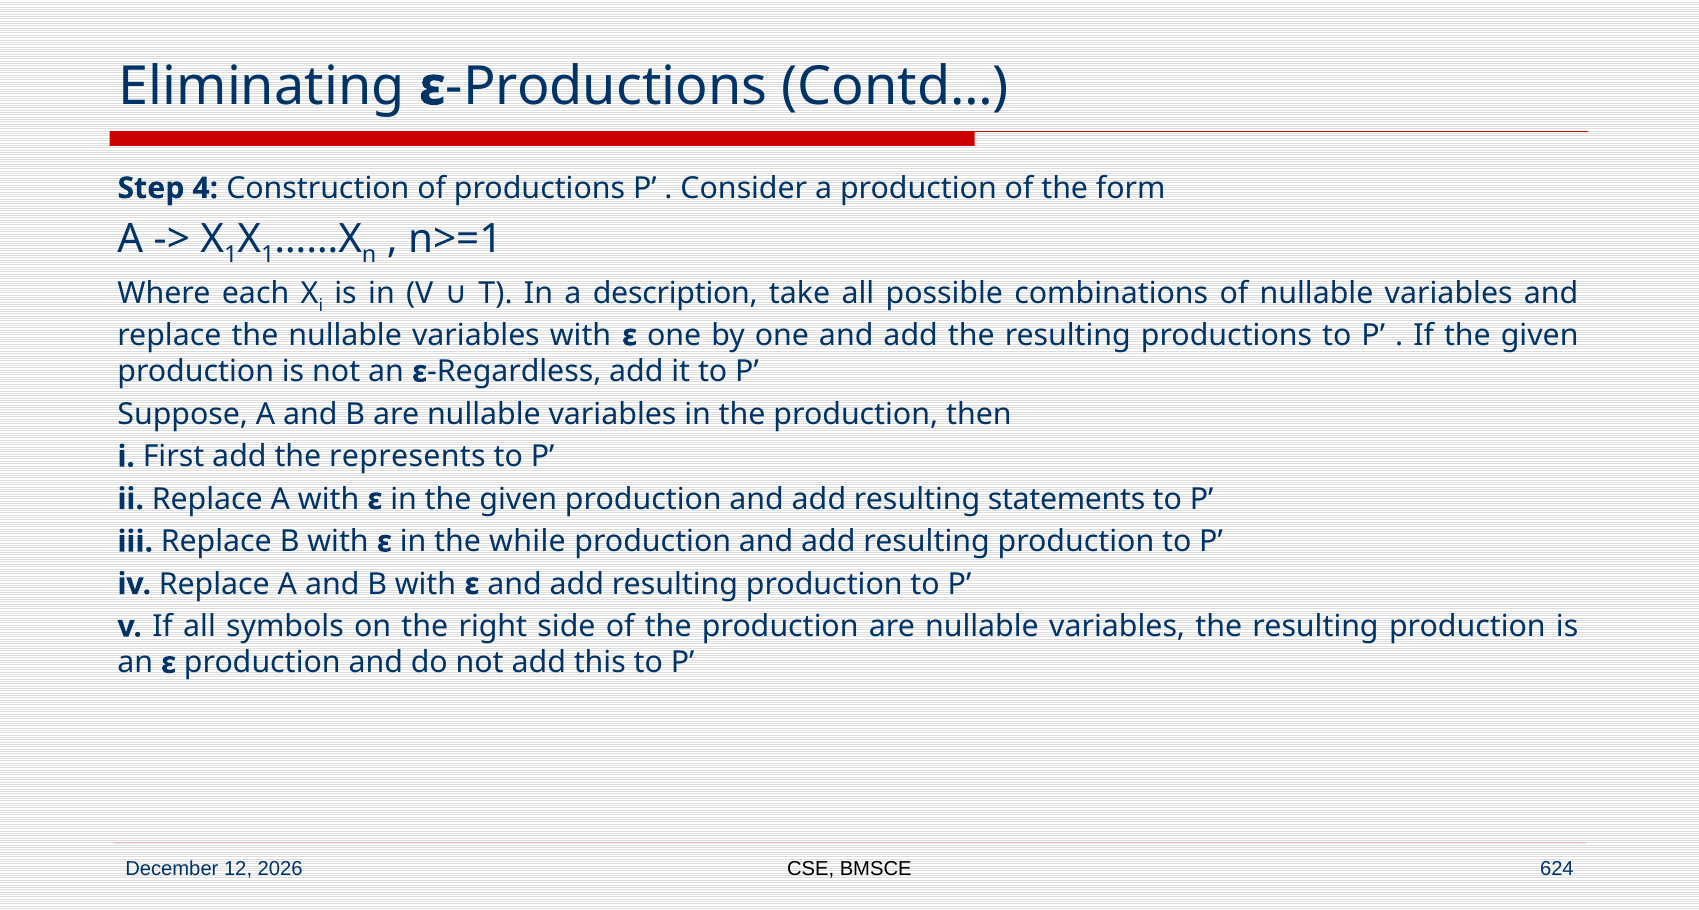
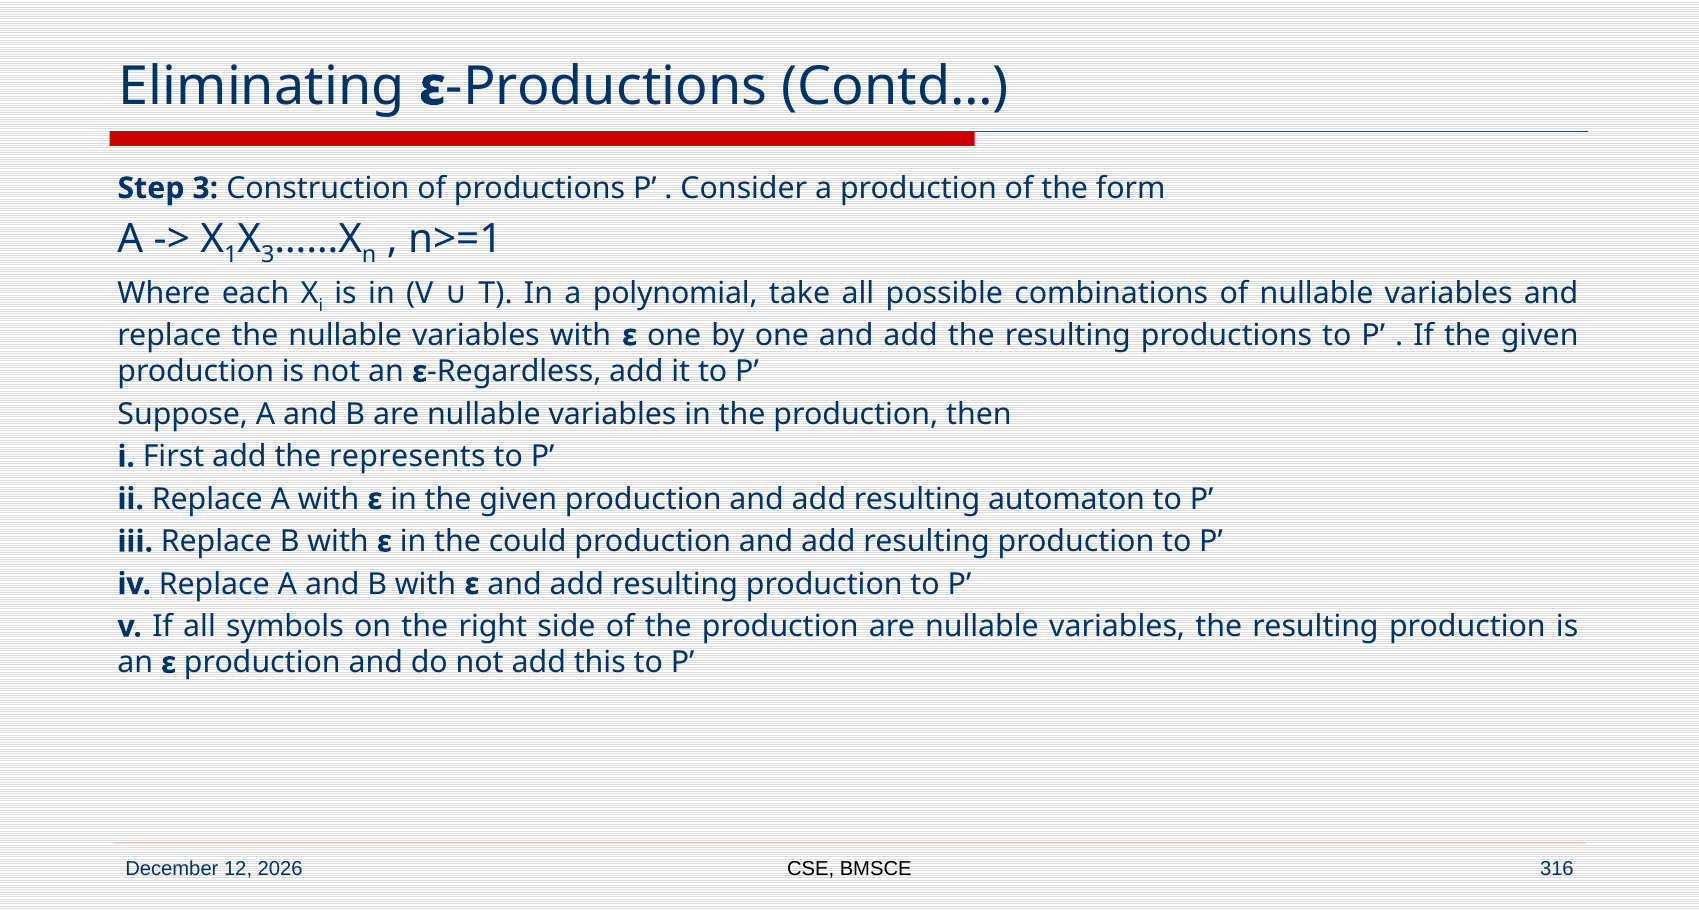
Step 4: 4 -> 3 (205, 188)
1: 1 -> 3 (268, 255)
description: description -> polynomial (675, 294)
statements: statements -> automaton (1067, 499)
while: while -> could (528, 542)
624: 624 -> 316 (1557, 869)
